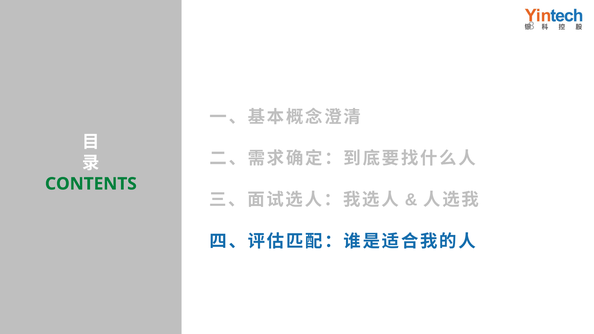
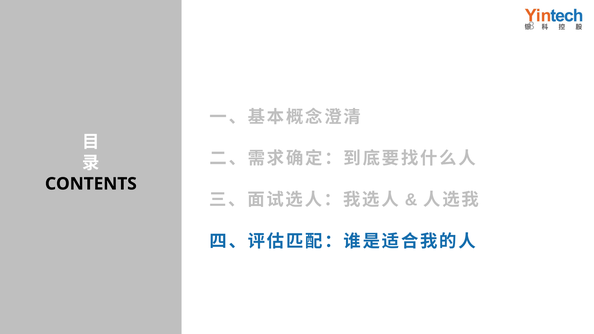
CONTENTS colour: green -> black (91, 184)
